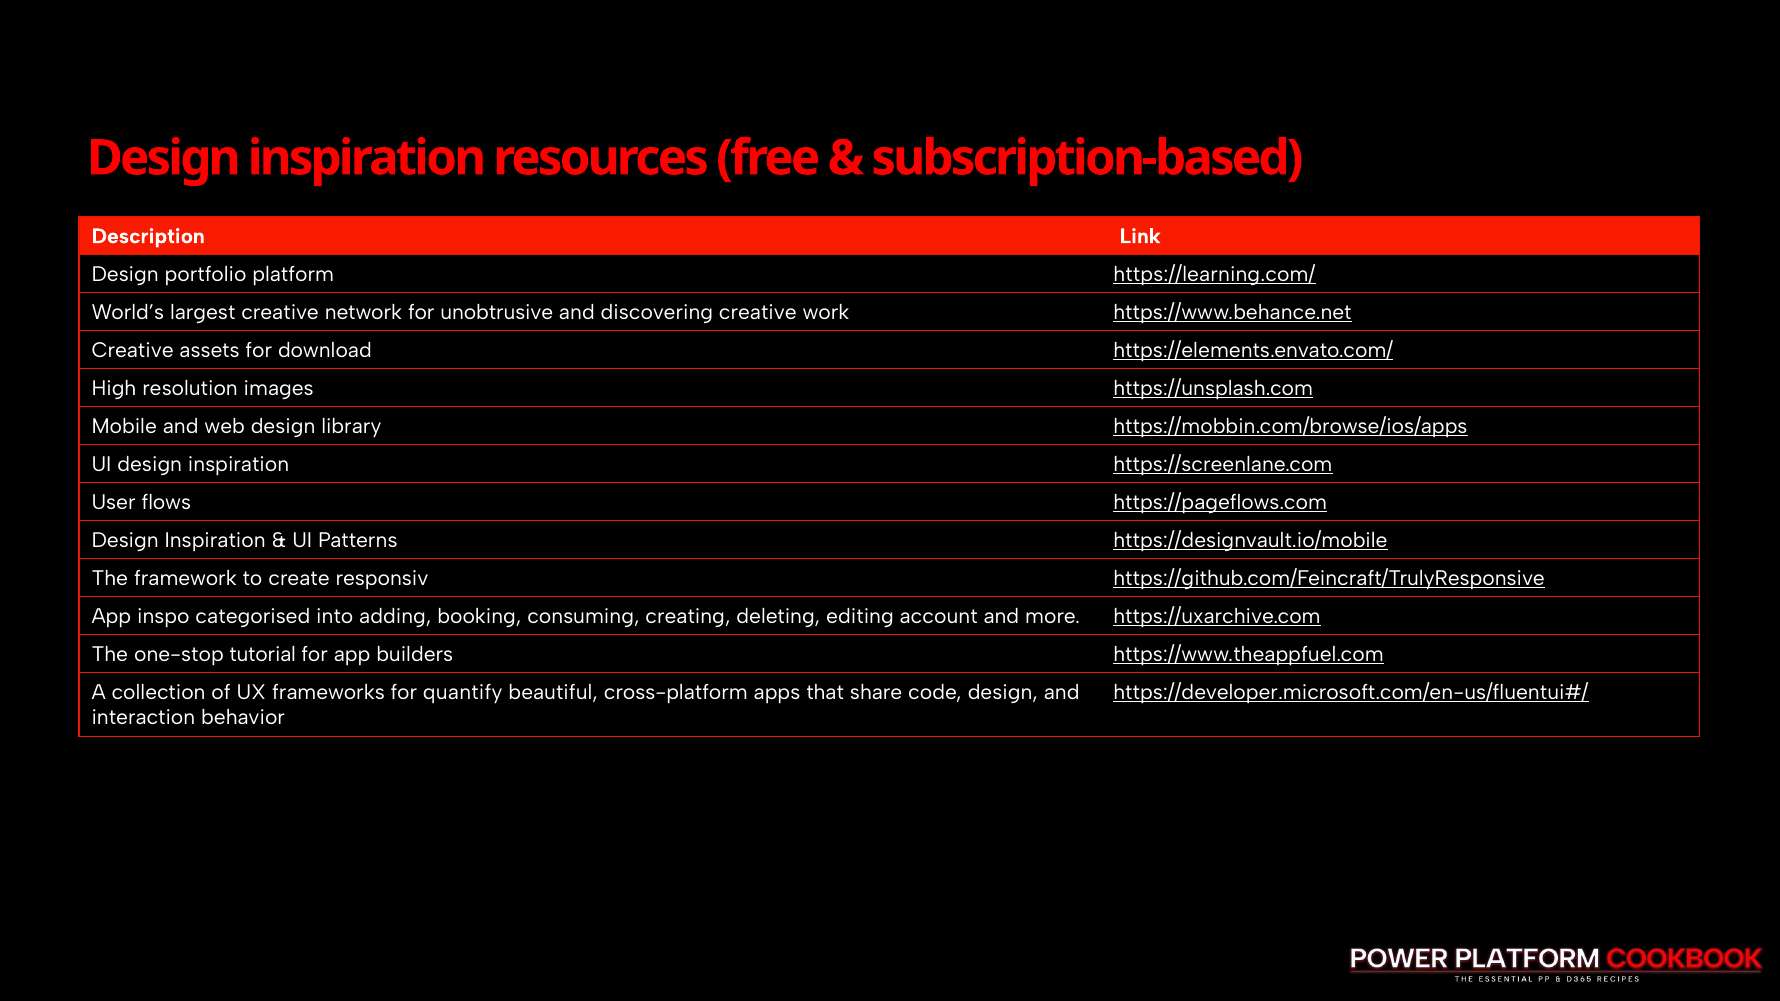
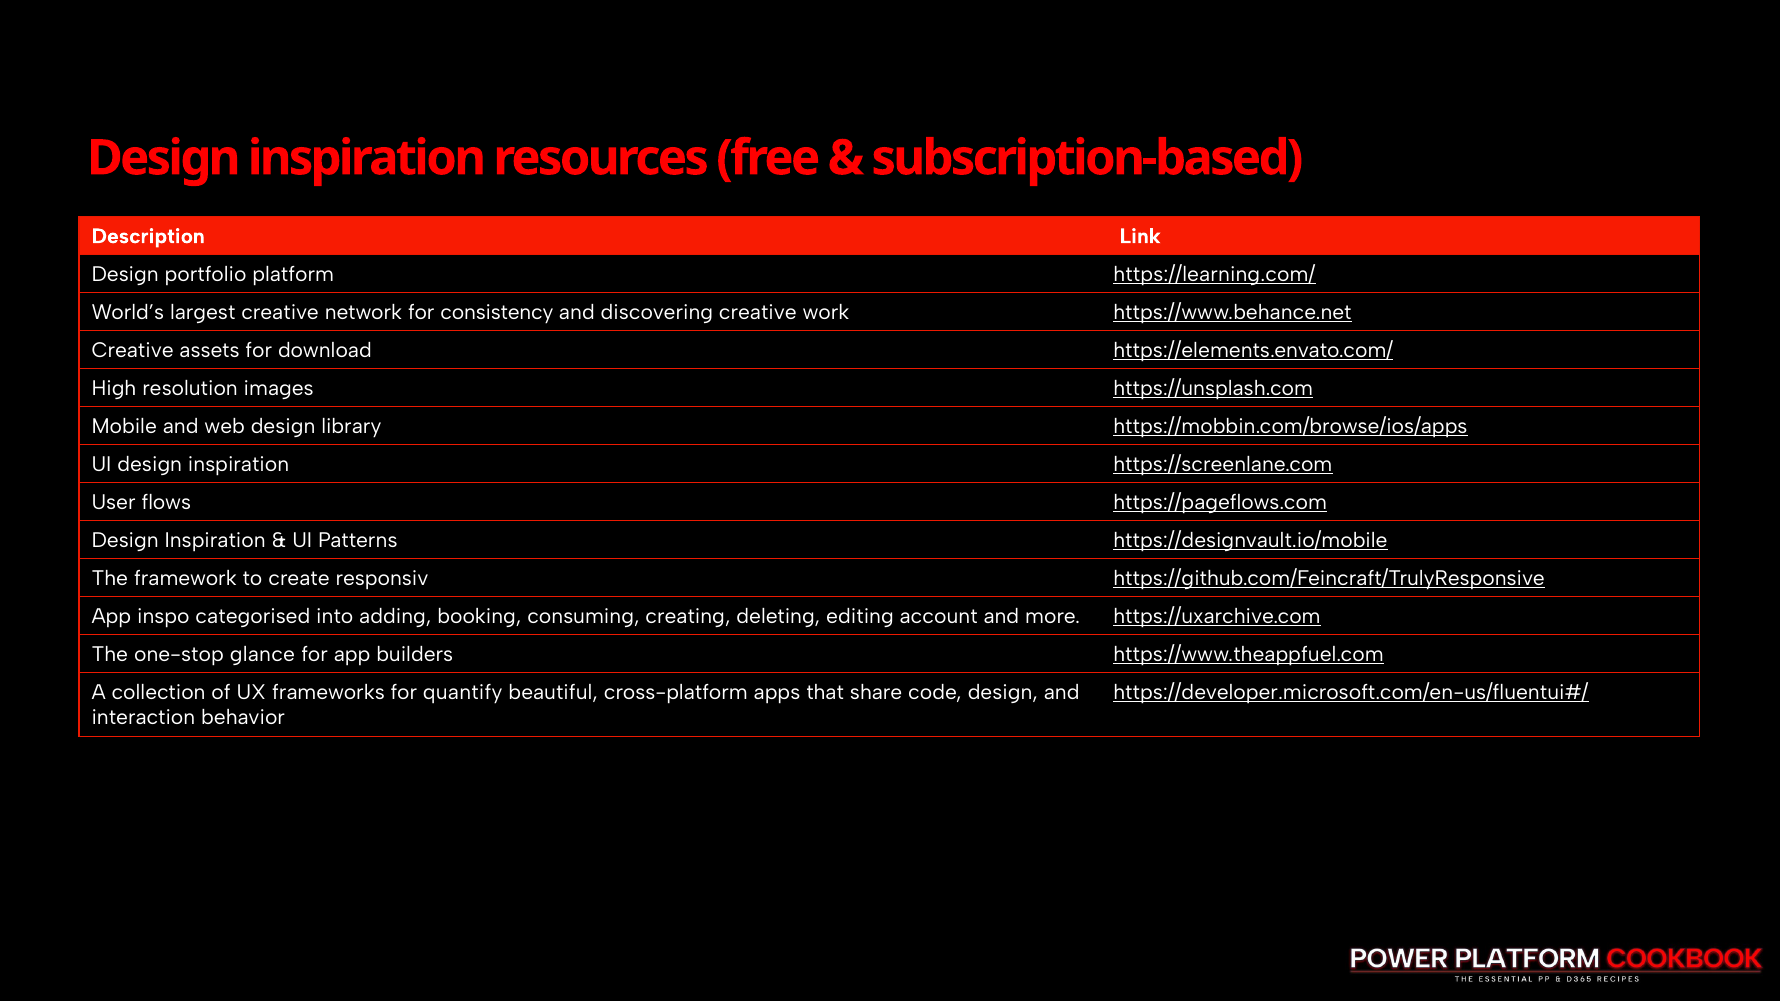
unobtrusive: unobtrusive -> consistency (497, 312)
tutorial: tutorial -> glance (262, 654)
